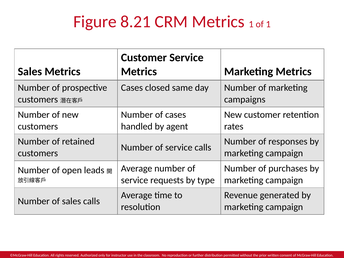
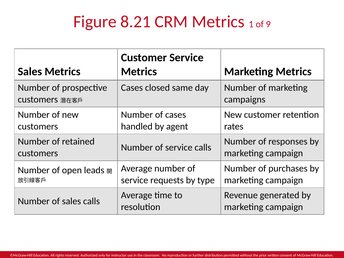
of 1: 1 -> 9 (268, 24)
